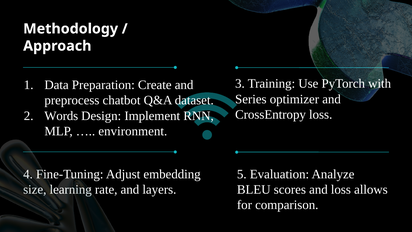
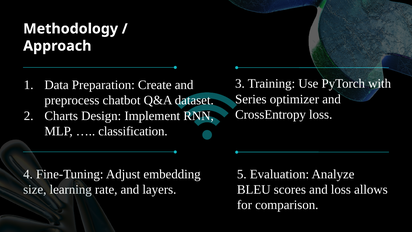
Words: Words -> Charts (61, 116)
environment: environment -> classification (133, 131)
